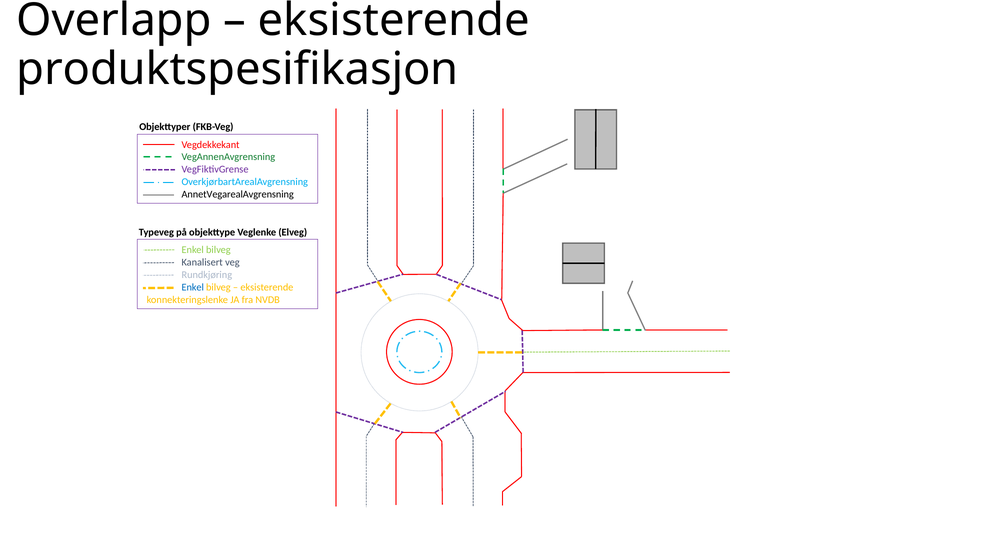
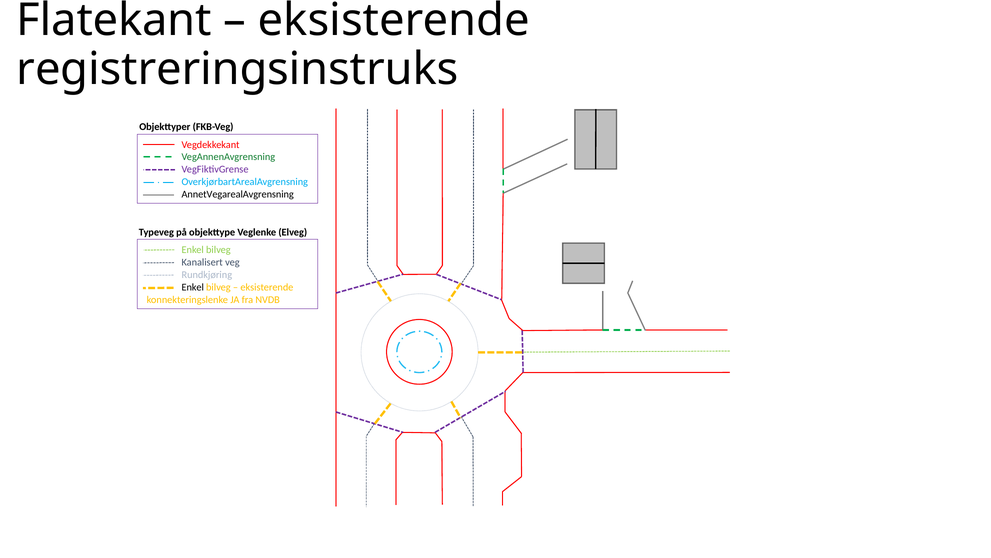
Overlapp: Overlapp -> Flatekant (114, 20)
produktspesifikasjon: produktspesifikasjon -> registreringsinstruks (237, 69)
Enkel colour: blue -> black (193, 287)
